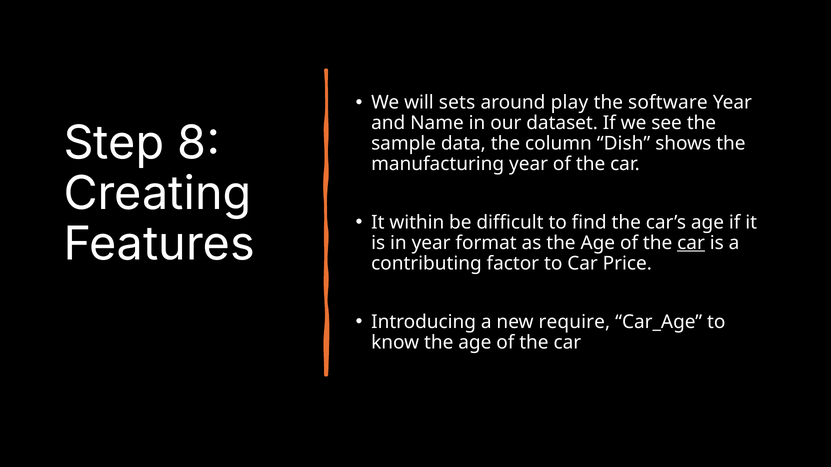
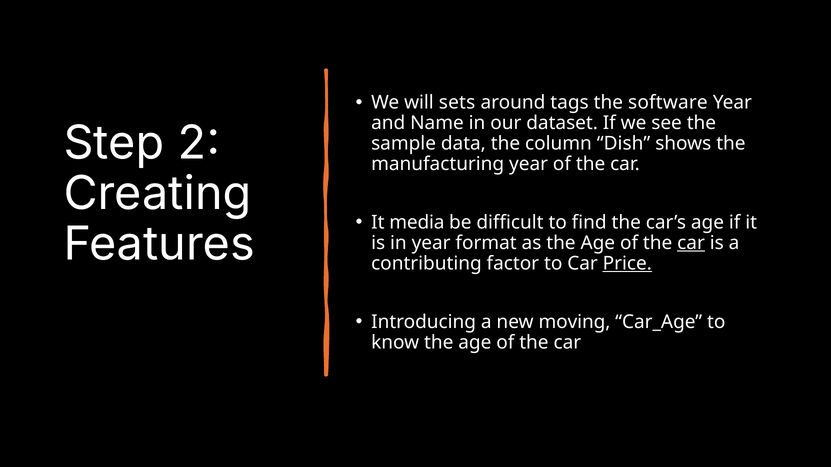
play: play -> tags (570, 103)
8: 8 -> 2 (199, 144)
within: within -> media (417, 223)
Price underline: none -> present (627, 264)
require: require -> moving (574, 322)
